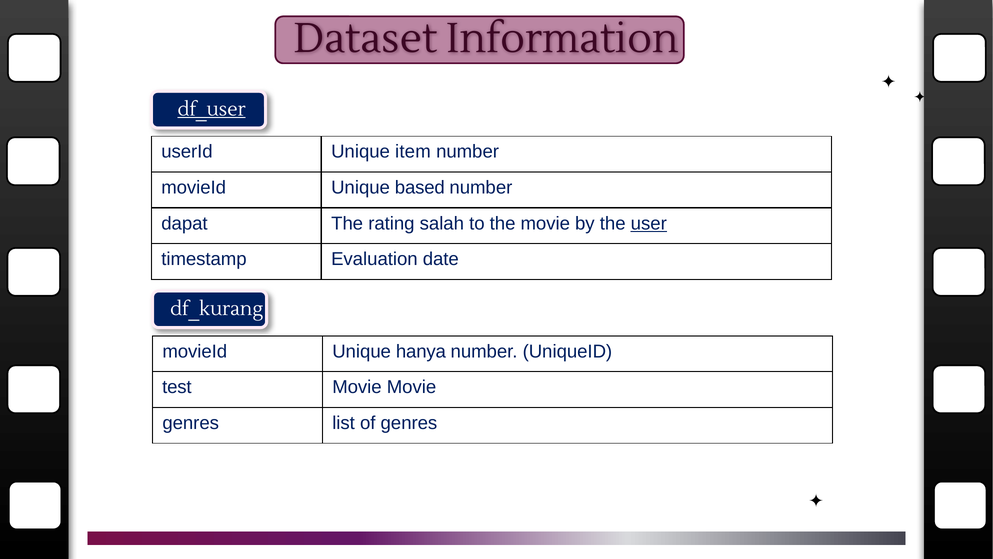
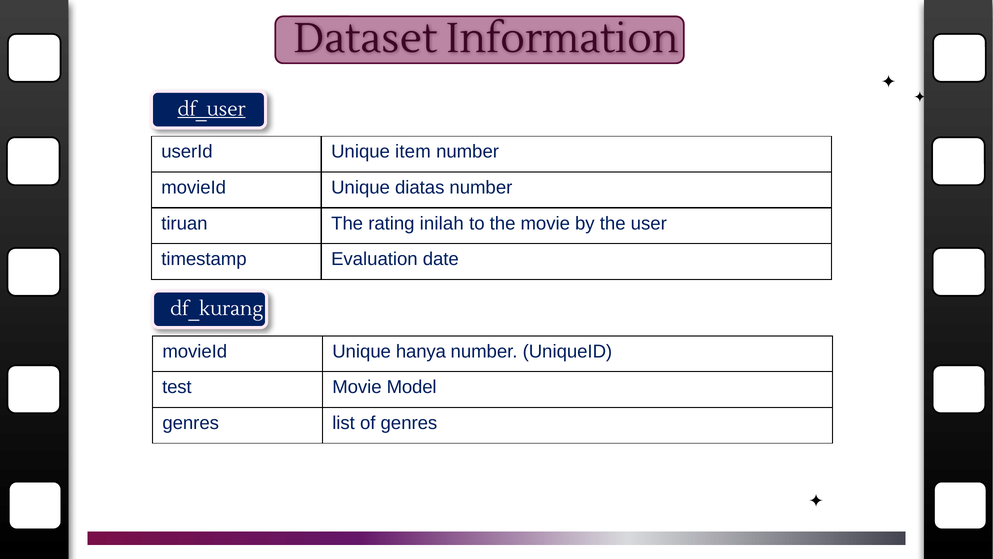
based: based -> diatas (420, 187)
dapat: dapat -> tiruan (184, 223)
salah: salah -> inilah (442, 223)
user underline: present -> none (649, 223)
Movie Movie: Movie -> Model (412, 387)
